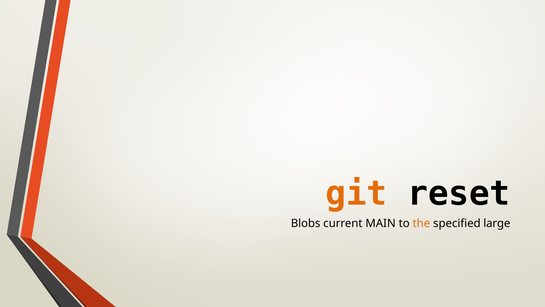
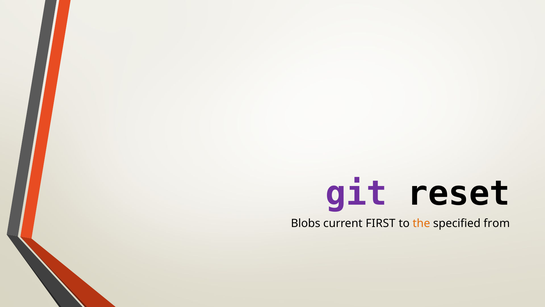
git colour: orange -> purple (356, 193)
MAIN: MAIN -> FIRST (381, 223)
large: large -> from (497, 223)
